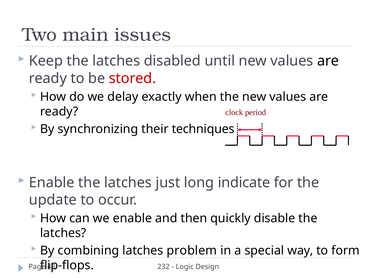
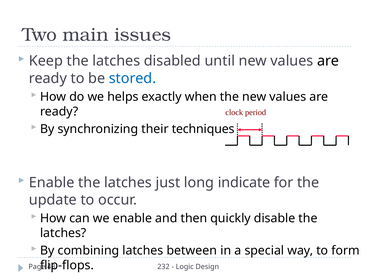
stored colour: red -> blue (132, 78)
delay: delay -> helps (123, 97)
problem: problem -> between (192, 250)
